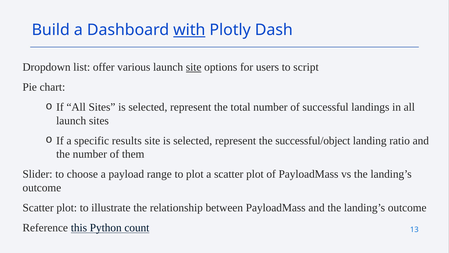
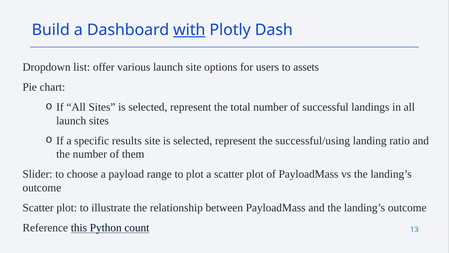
site underline: present -> none (194, 67)
script: script -> assets (306, 67)
successful/object: successful/object -> successful/using (313, 140)
